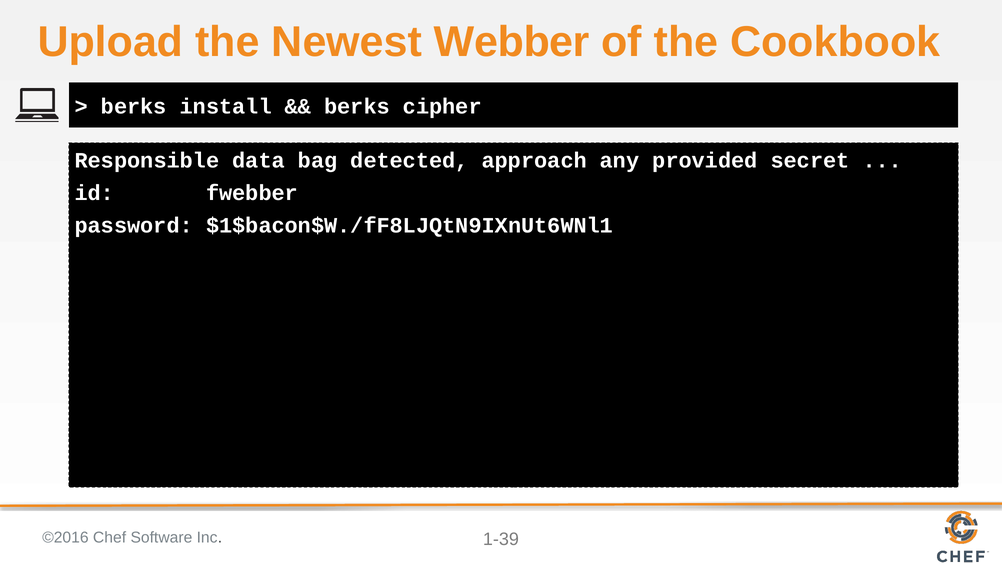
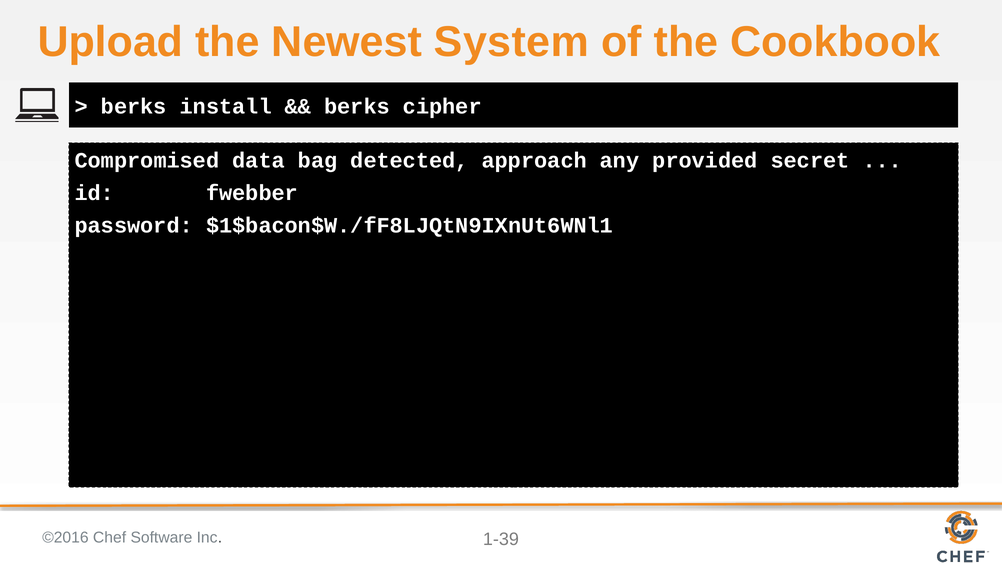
Webber: Webber -> System (511, 42)
Responsible: Responsible -> Compromised (147, 160)
